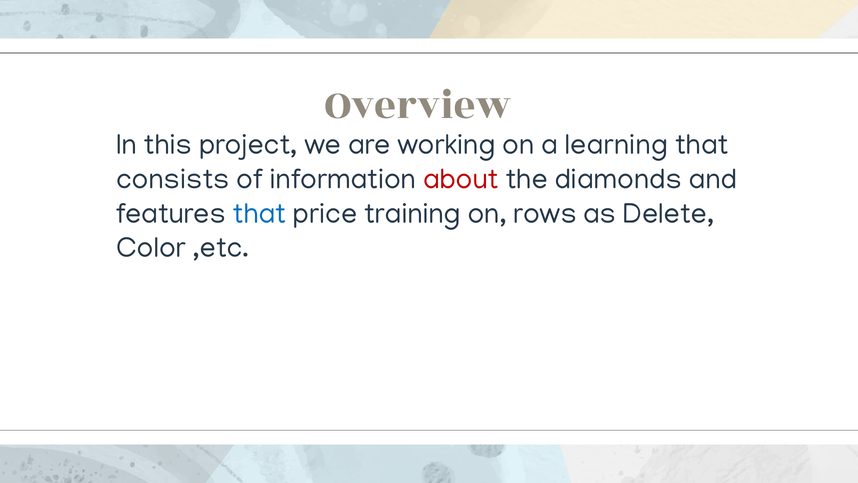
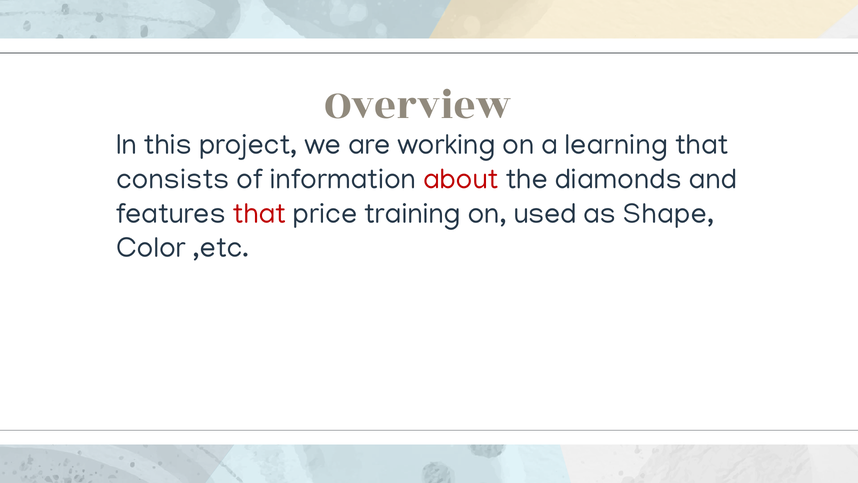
that colour: blue -> red (259, 213)
rows: rows -> used (545, 213)
Delete: Delete -> Shape (669, 213)
